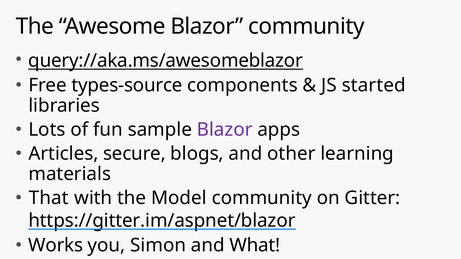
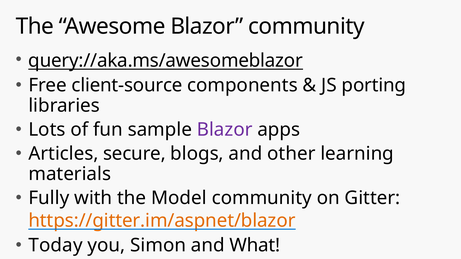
types-source: types-source -> client-source (127, 85)
started: started -> porting (374, 85)
That: That -> Fully (49, 198)
https://gitter.im/aspnet/blazor colour: black -> orange (162, 221)
Works: Works -> Today (56, 246)
